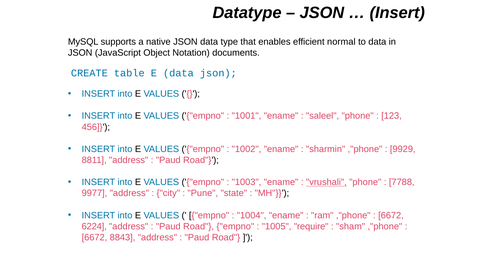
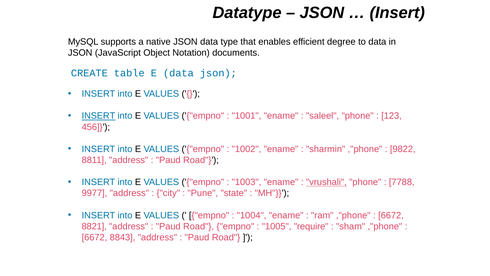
normal: normal -> degree (341, 42)
INSERT underline: none -> present (98, 116)
9929: 9929 -> 9822 (403, 149)
6224: 6224 -> 8821 (94, 226)
